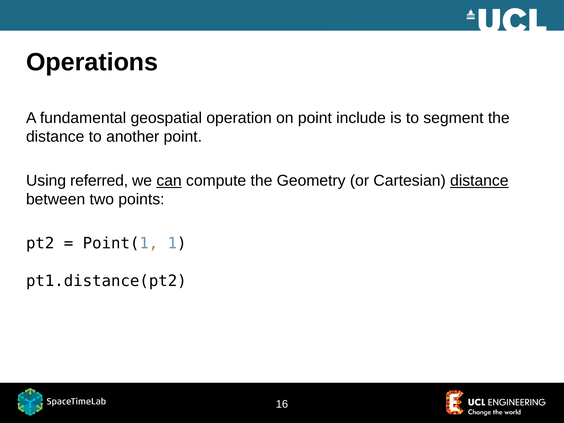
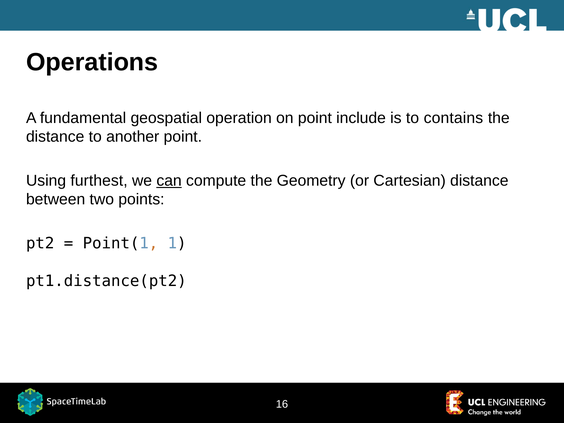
segment: segment -> contains (453, 118)
referred: referred -> furthest (99, 181)
distance underline: present -> none (479, 181)
